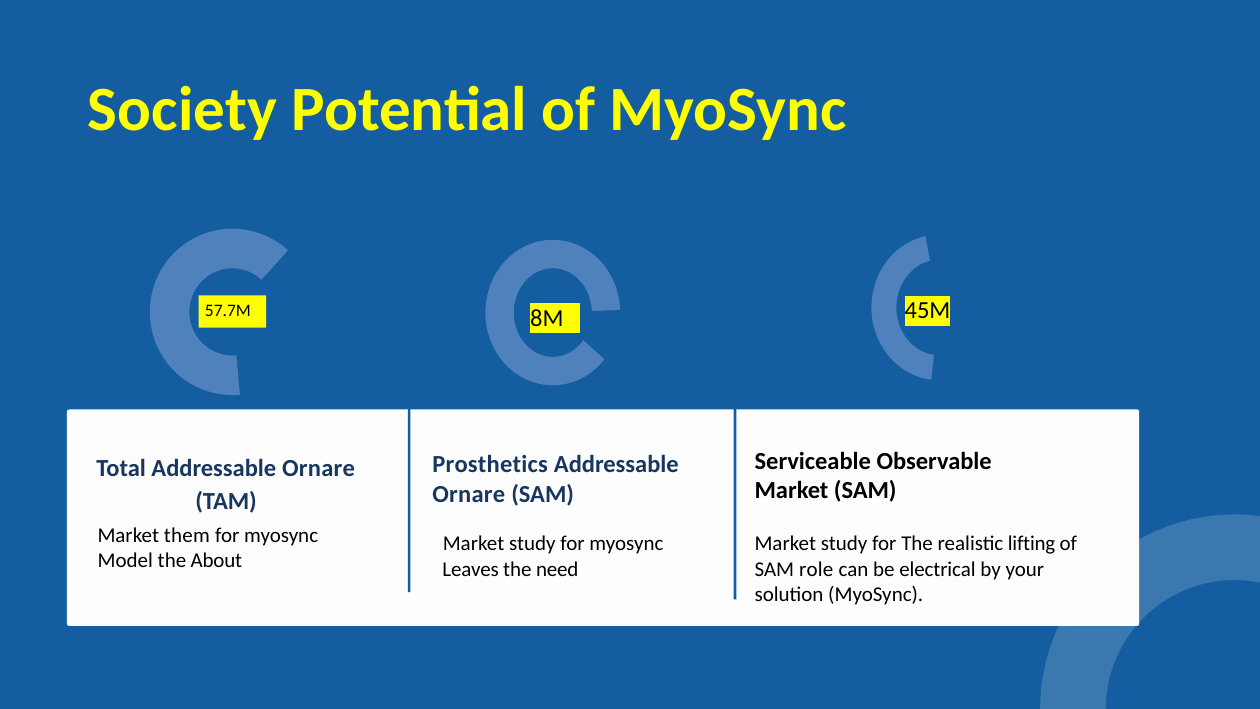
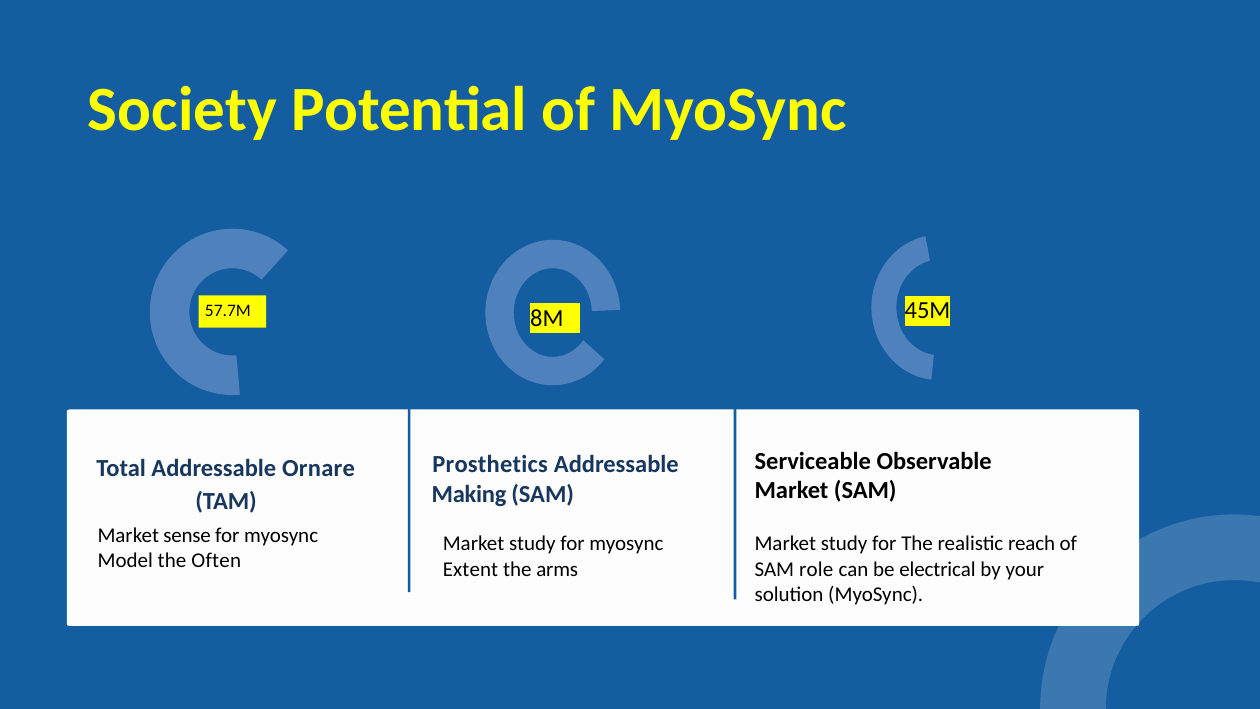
Ornare: Ornare -> Making (469, 494)
them: them -> sense (187, 536)
lifting: lifting -> reach (1032, 544)
About: About -> Often (216, 561)
Leaves: Leaves -> Extent (471, 569)
need: need -> arms (557, 569)
